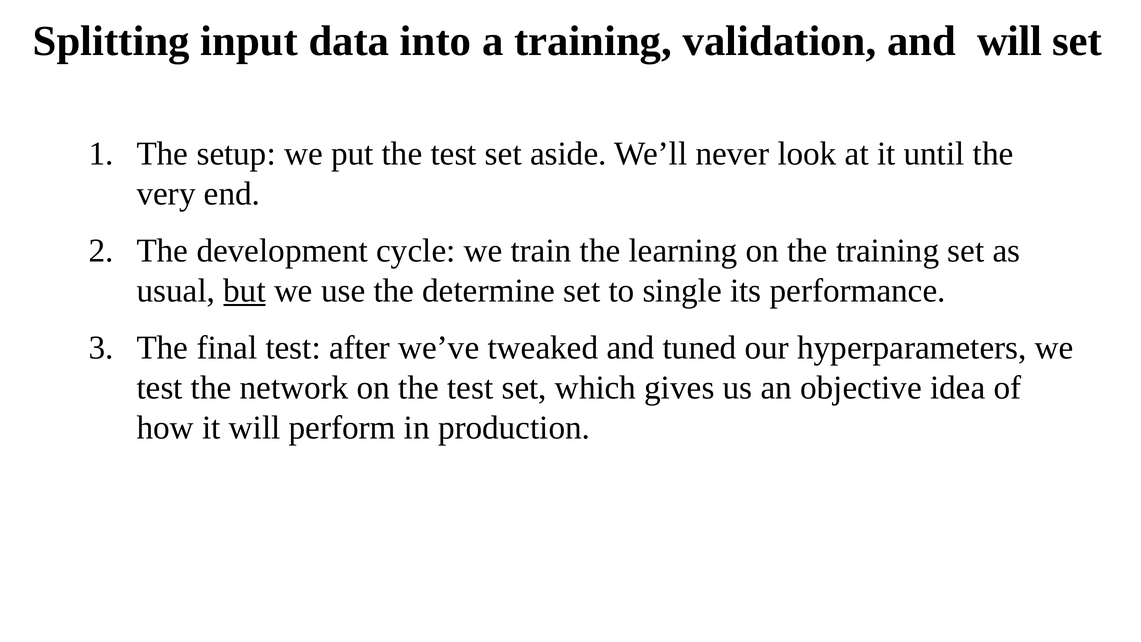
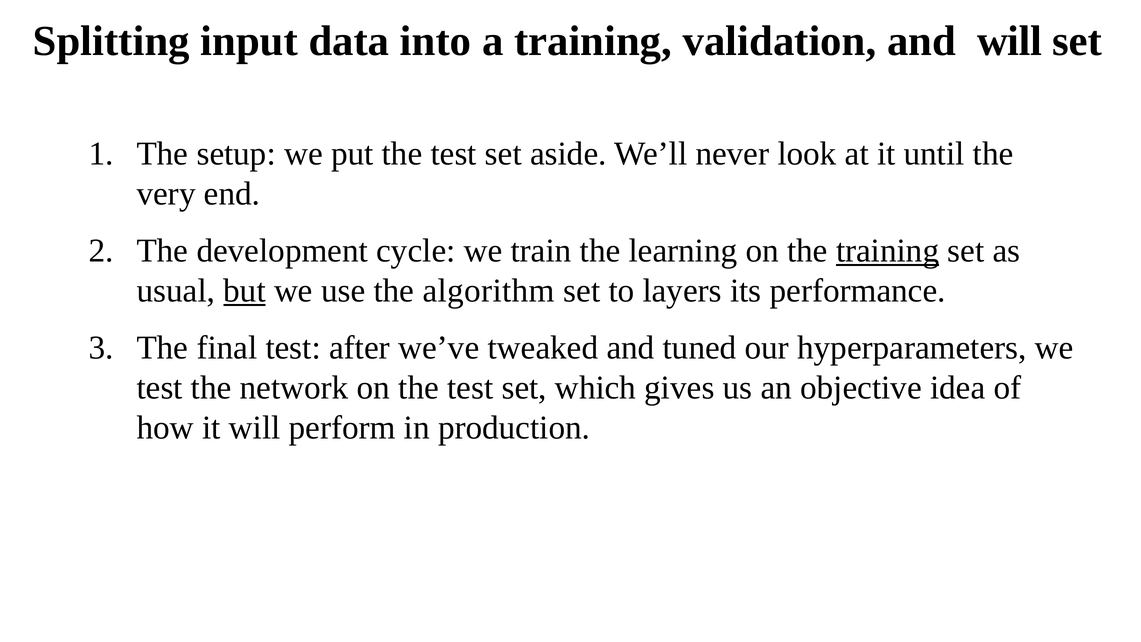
training underline: none -> present (888, 251)
determine: determine -> algorithm (489, 291)
single: single -> layers (682, 291)
